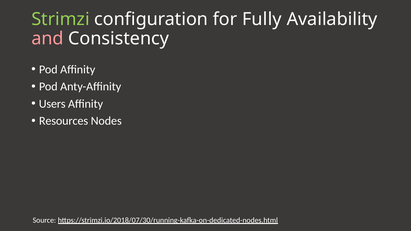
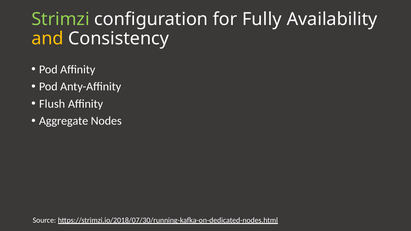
and colour: pink -> yellow (47, 39)
Users: Users -> Flush (52, 104)
Resources: Resources -> Aggregate (64, 121)
